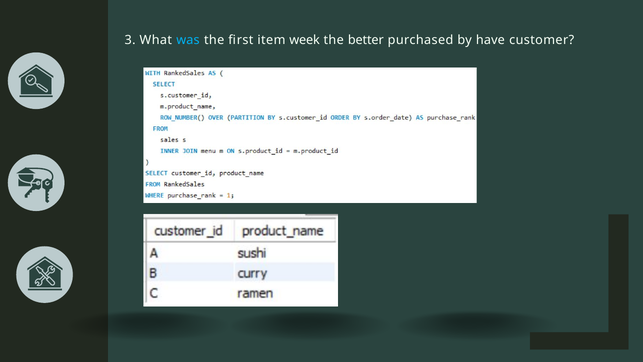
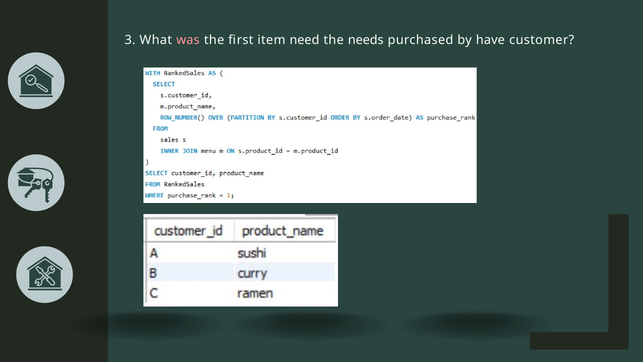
was colour: light blue -> pink (188, 40)
week: week -> need (304, 40)
better: better -> needs (366, 40)
